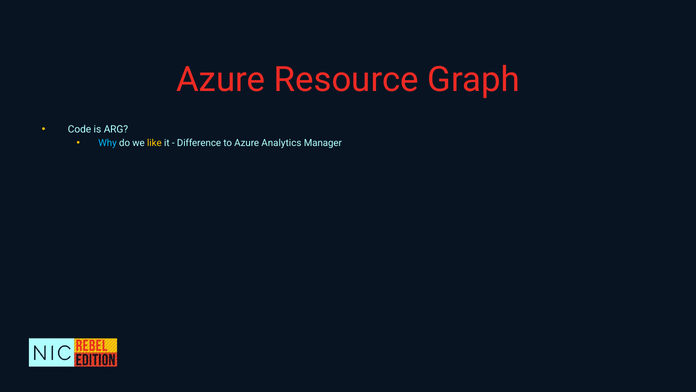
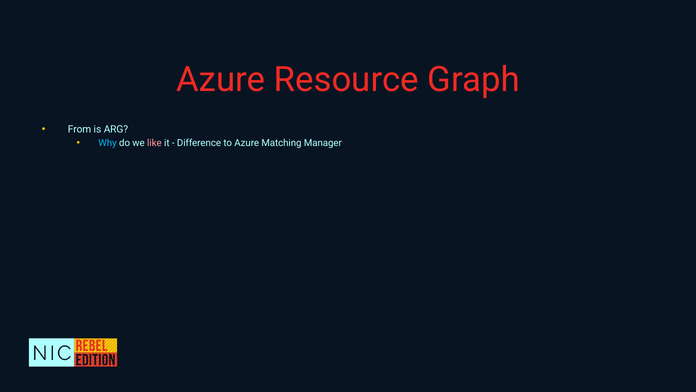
Code: Code -> From (80, 129)
like colour: yellow -> pink (154, 143)
Analytics: Analytics -> Matching (281, 143)
